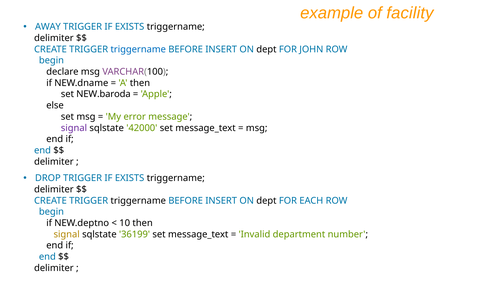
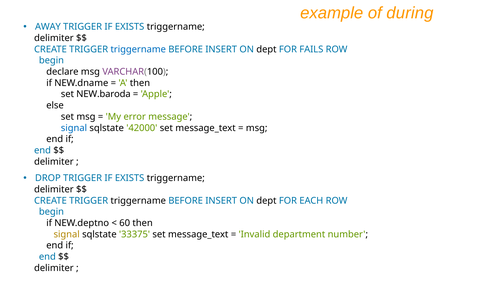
facility: facility -> during (410, 13)
JOHN: JOHN -> FAILS (311, 49)
signal colour: purple -> blue (74, 128)
10: 10 -> 60 (125, 223)
36199: 36199 -> 33375 (135, 235)
